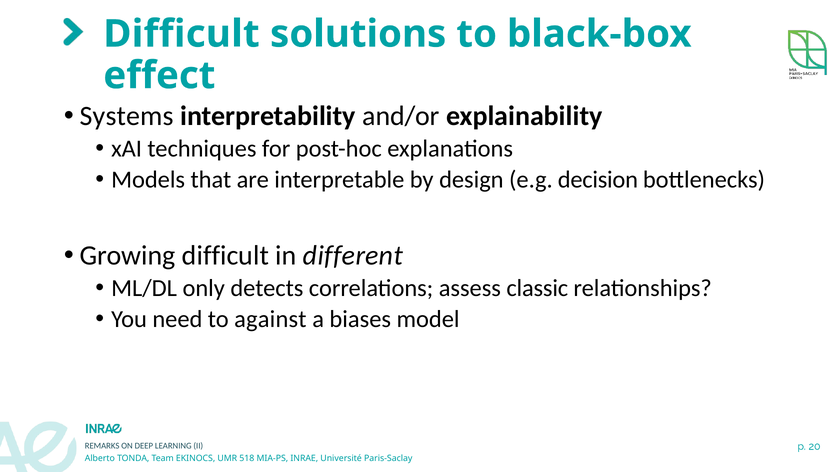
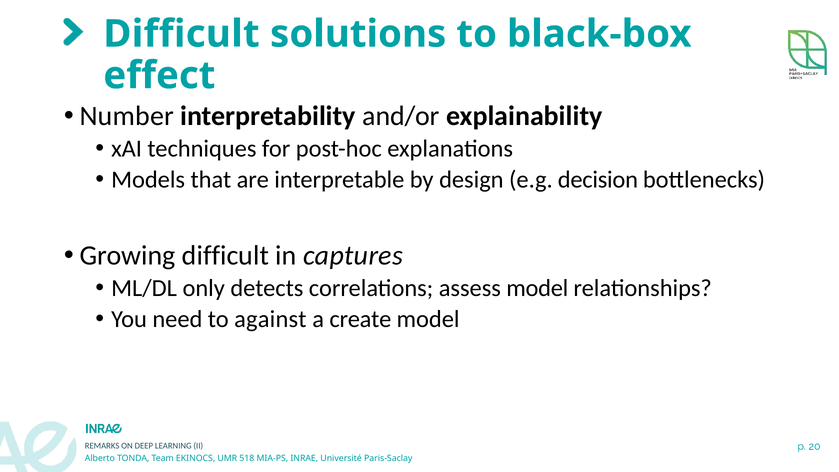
Systems: Systems -> Number (127, 116)
different: different -> captures (353, 256)
assess classic: classic -> model (537, 288)
biases: biases -> create (360, 319)
